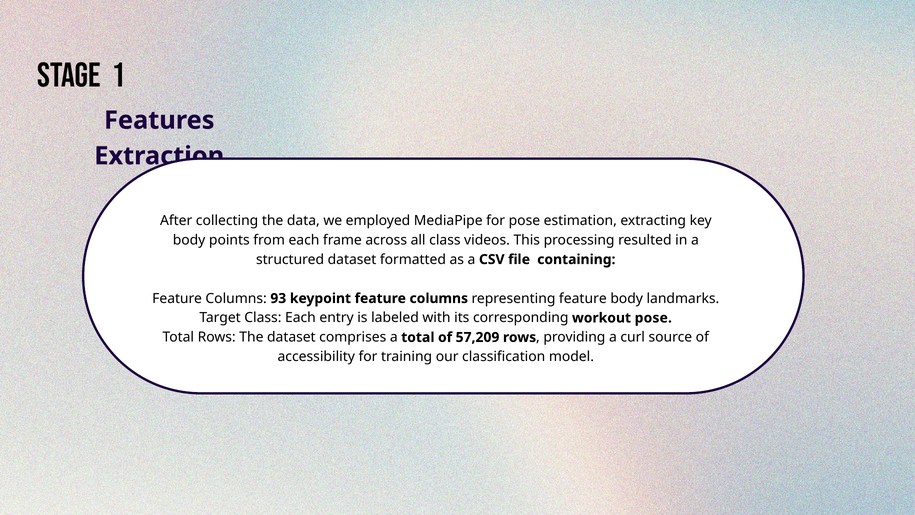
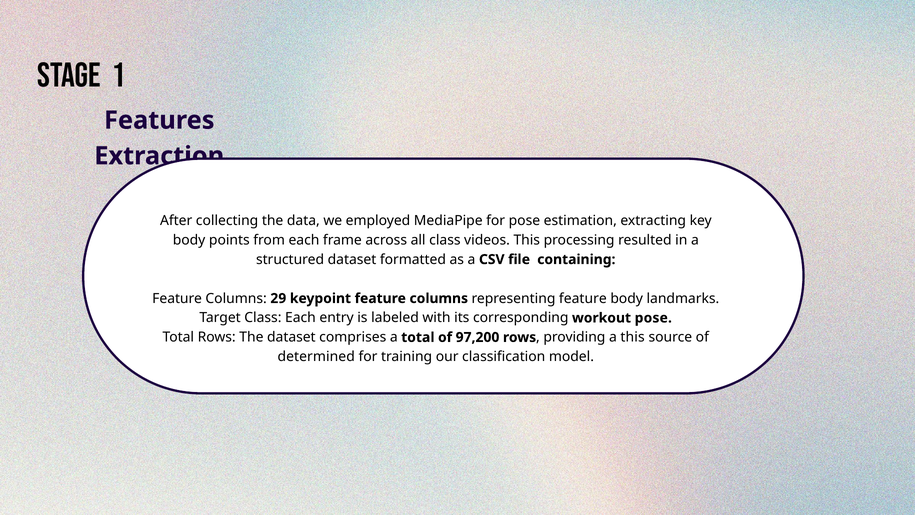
93: 93 -> 29 (278, 298)
57,209: 57,209 -> 97,200 (477, 337)
a curl: curl -> this (633, 337)
accessibility: accessibility -> determined (316, 357)
